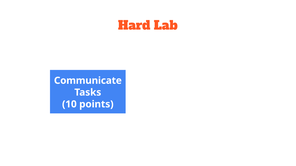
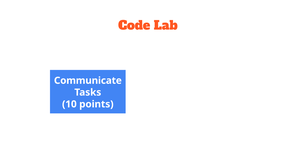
Hard: Hard -> Code (134, 26)
